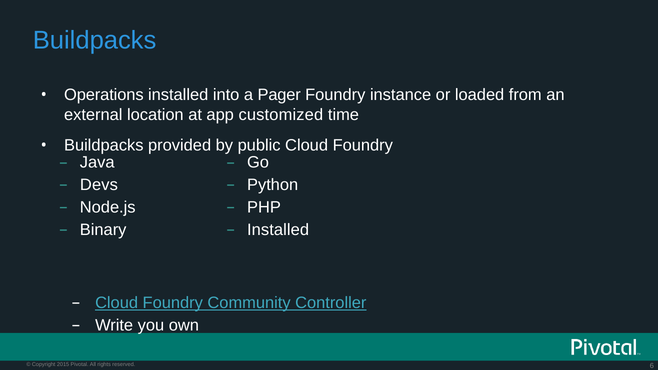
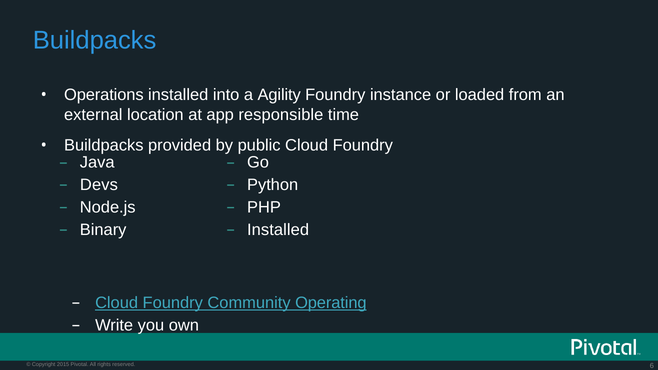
Pager: Pager -> Agility (279, 95)
customized: customized -> responsible (281, 115)
Controller: Controller -> Operating (331, 303)
